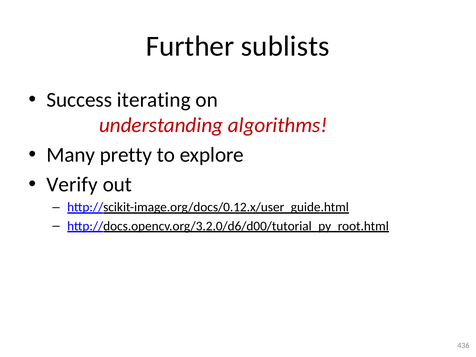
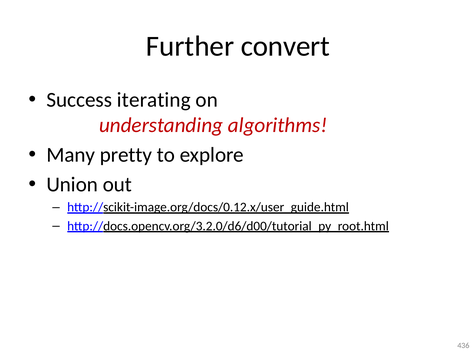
sublists: sublists -> convert (285, 46)
Verify: Verify -> Union (72, 185)
